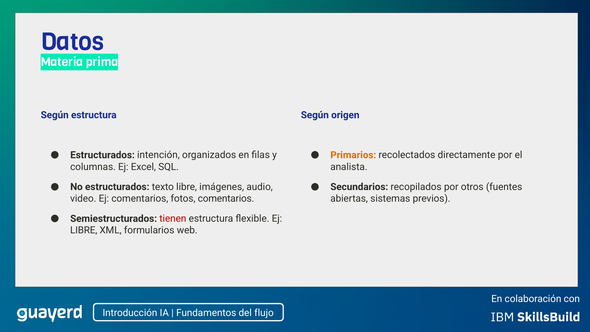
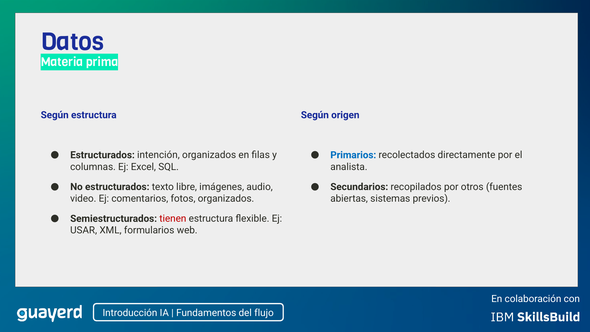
Primarios colour: orange -> blue (353, 155)
fotos comentarios: comentarios -> organizados (226, 199)
LIBRE: LIBRE -> USAR (84, 230)
